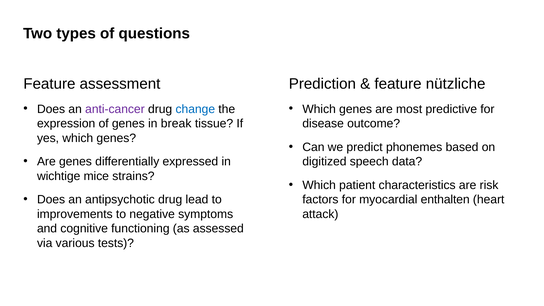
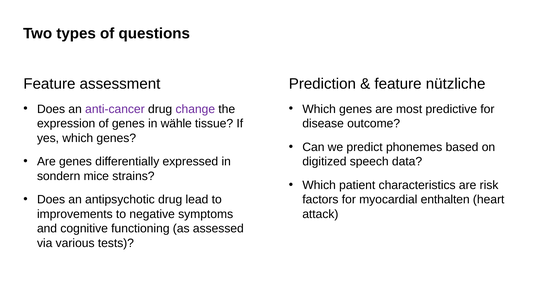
change colour: blue -> purple (195, 109)
break: break -> wähle (176, 124)
wichtige: wichtige -> sondern (59, 176)
